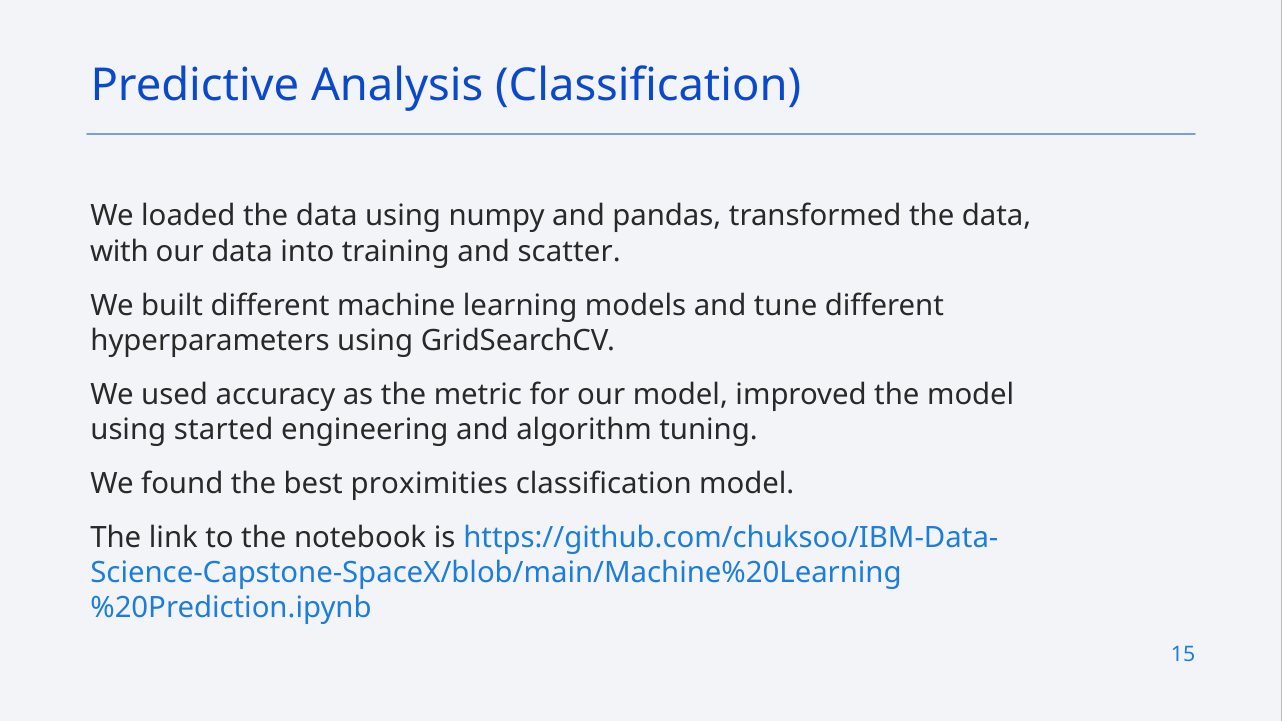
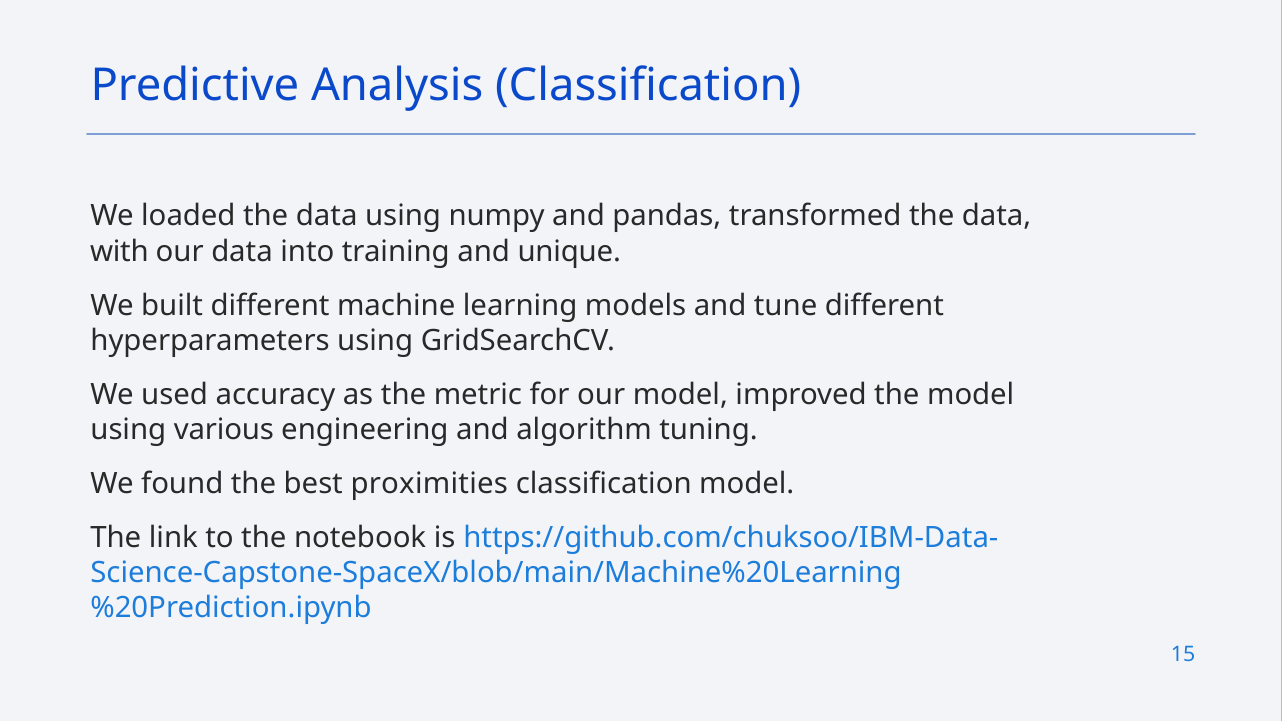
scatter: scatter -> unique (569, 252)
started: started -> various (224, 430)
